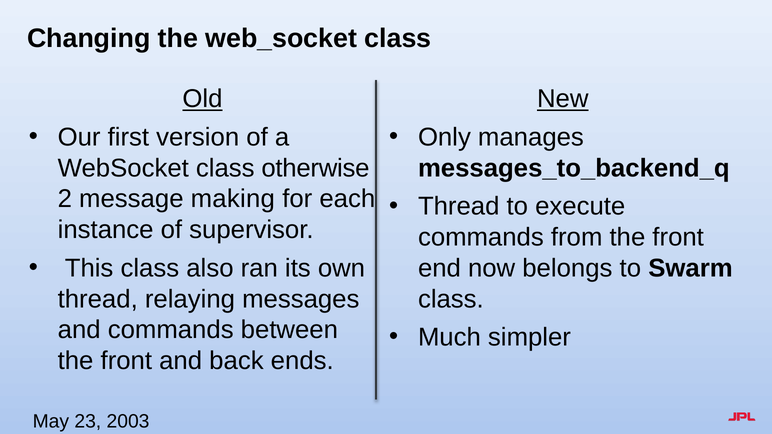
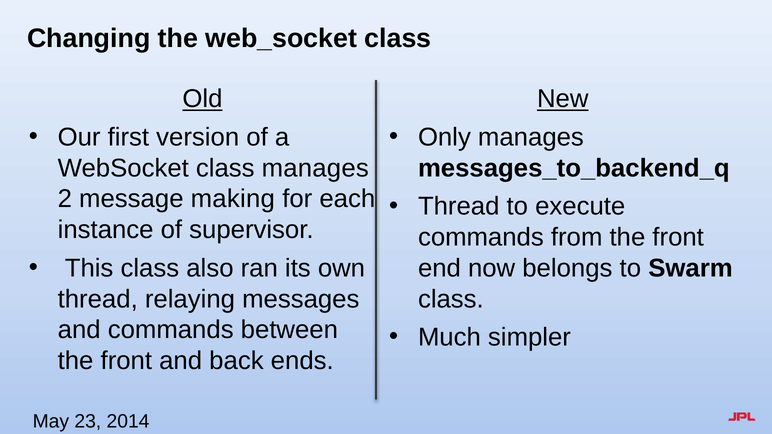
class otherwise: otherwise -> manages (315, 168)
2003: 2003 -> 2014 (128, 422)
